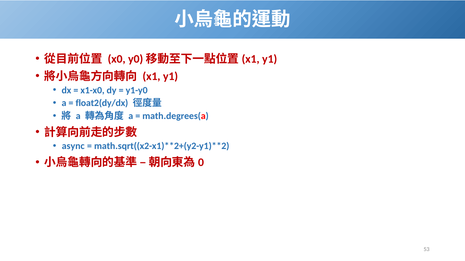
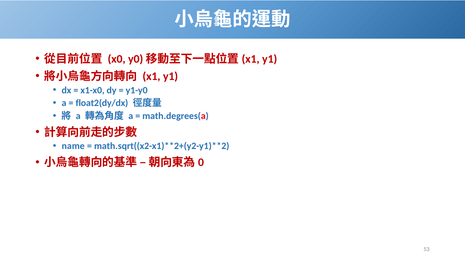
async: async -> name (73, 146)
